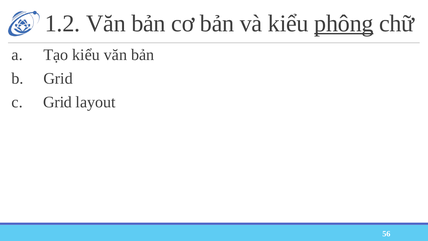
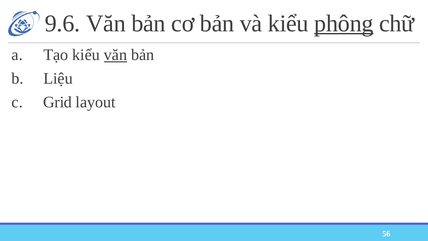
1.2: 1.2 -> 9.6 (62, 23)
văn underline: none -> present (115, 55)
b Grid: Grid -> Liệu (58, 79)
